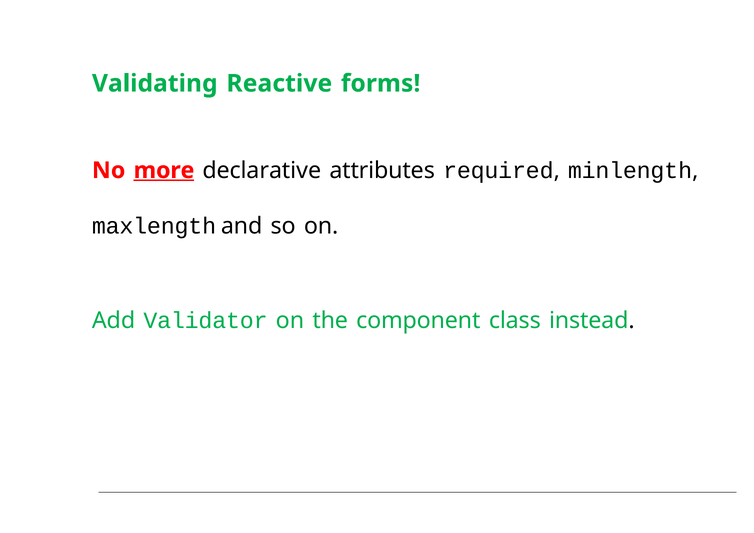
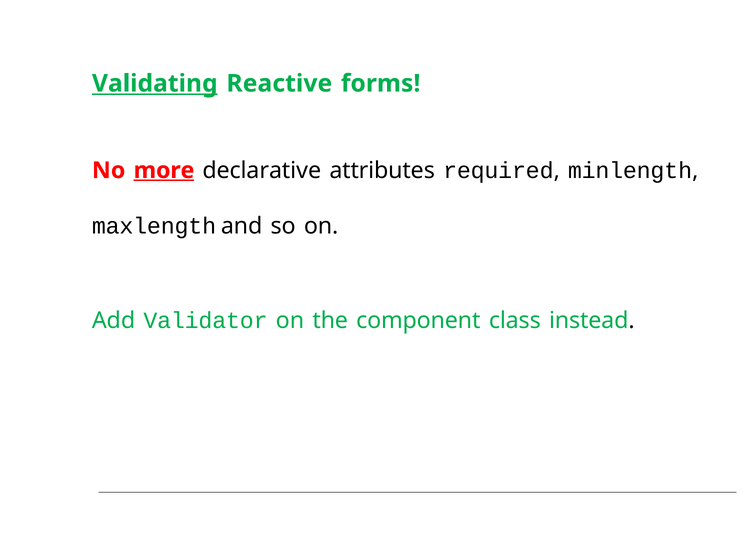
Validating underline: none -> present (155, 84)
